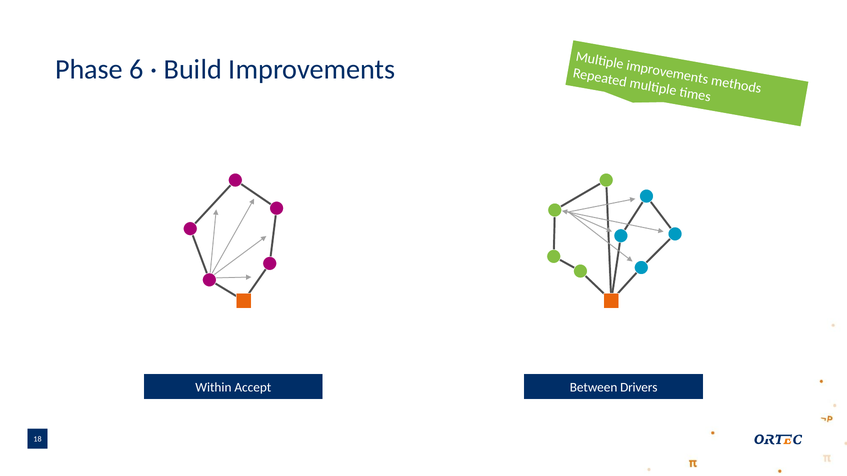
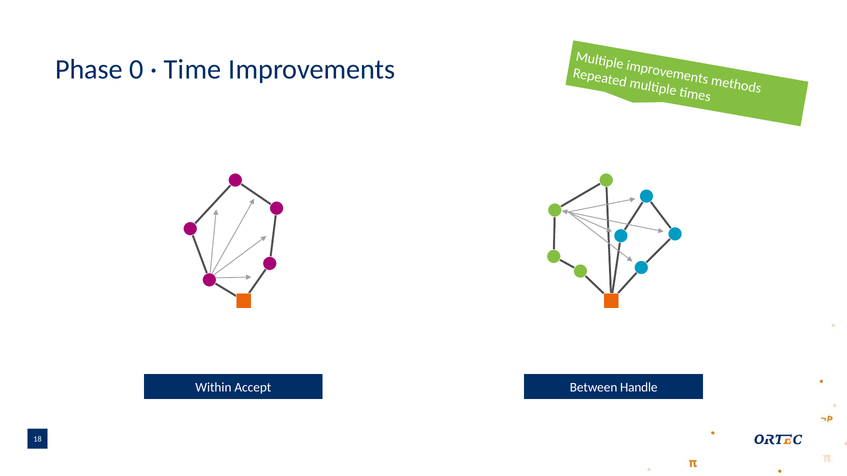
6: 6 -> 0 (137, 69)
Build: Build -> Time (193, 69)
Drivers: Drivers -> Handle (639, 388)
